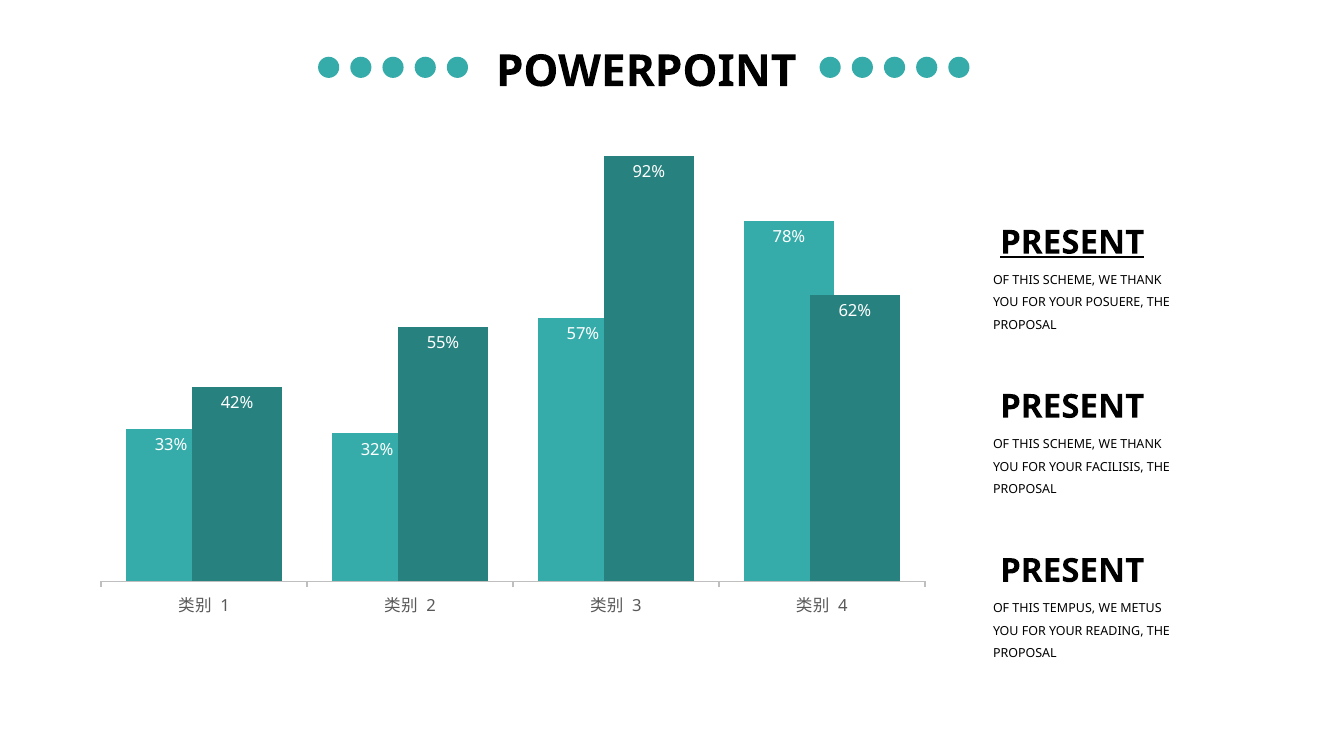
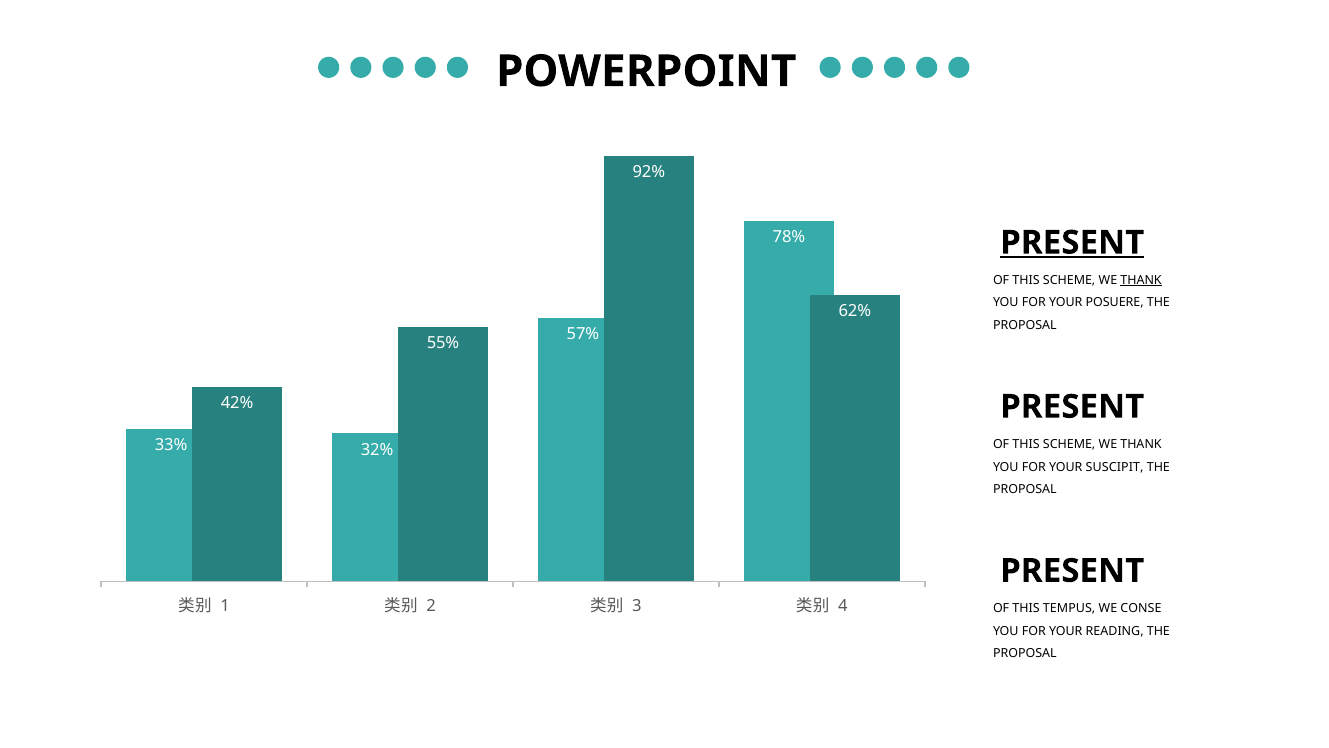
THANK underline: none -> present (1141, 280)
FACILISIS: FACILISIS -> SUSCIPIT (1115, 467)
METUS: METUS -> CONSE (1141, 608)
